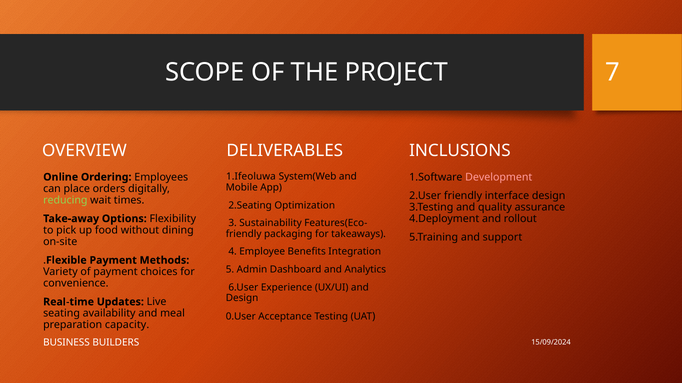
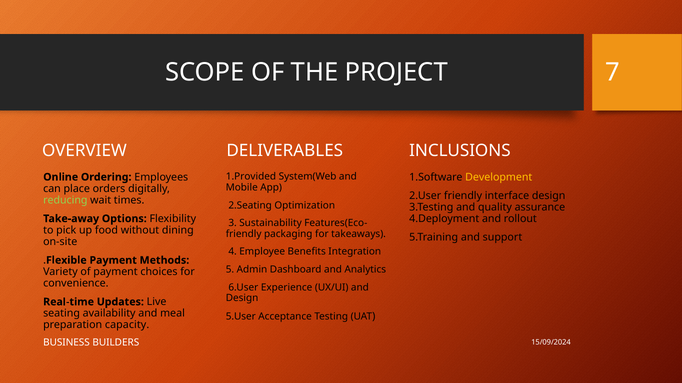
1.Ifeoluwa: 1.Ifeoluwa -> 1.Provided (251, 177)
Development colour: pink -> yellow (499, 177)
0.User: 0.User -> 5.User (241, 317)
